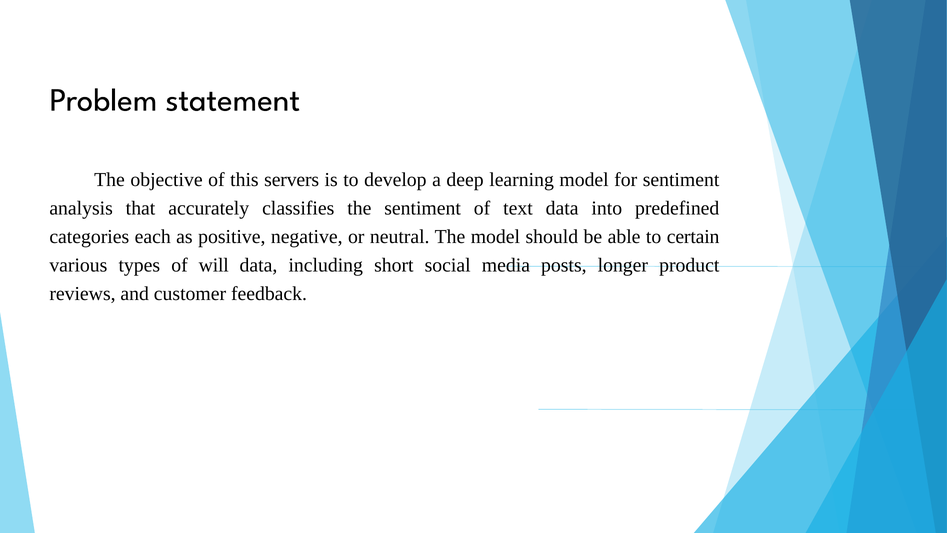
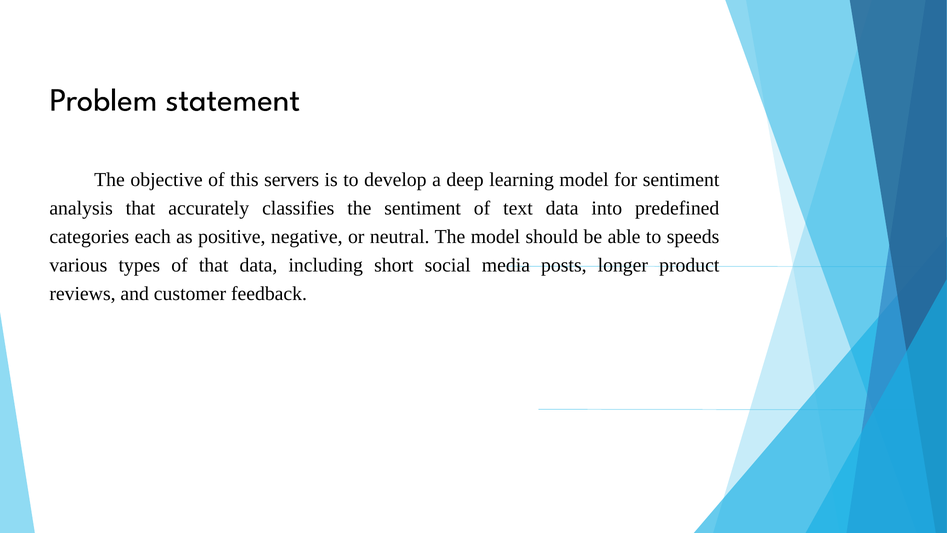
certain: certain -> speeds (693, 237)
of will: will -> that (214, 265)
